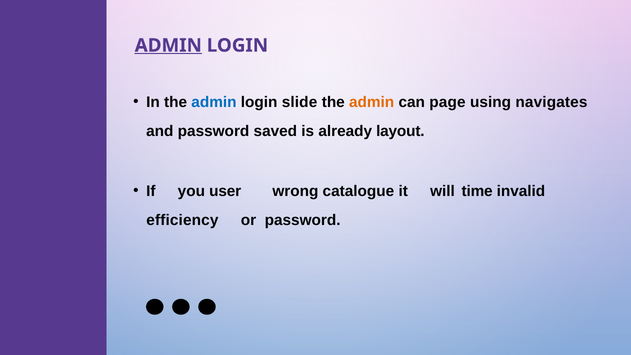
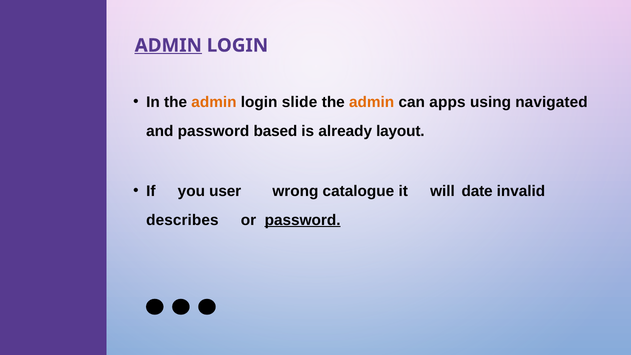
admin colour: blue -> orange (214, 102)
page: page -> apps (447, 102)
navigates: navigates -> navigated (551, 102)
saved: saved -> based (275, 131)
time: time -> date (477, 191)
efficiency: efficiency -> describes (182, 220)
password underline: none -> present (303, 220)
